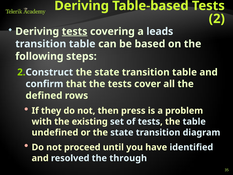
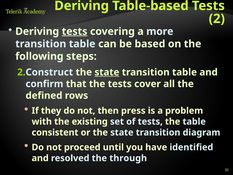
leads: leads -> more (160, 31)
state underline: none -> present (107, 72)
undefined: undefined -> consistent (55, 132)
